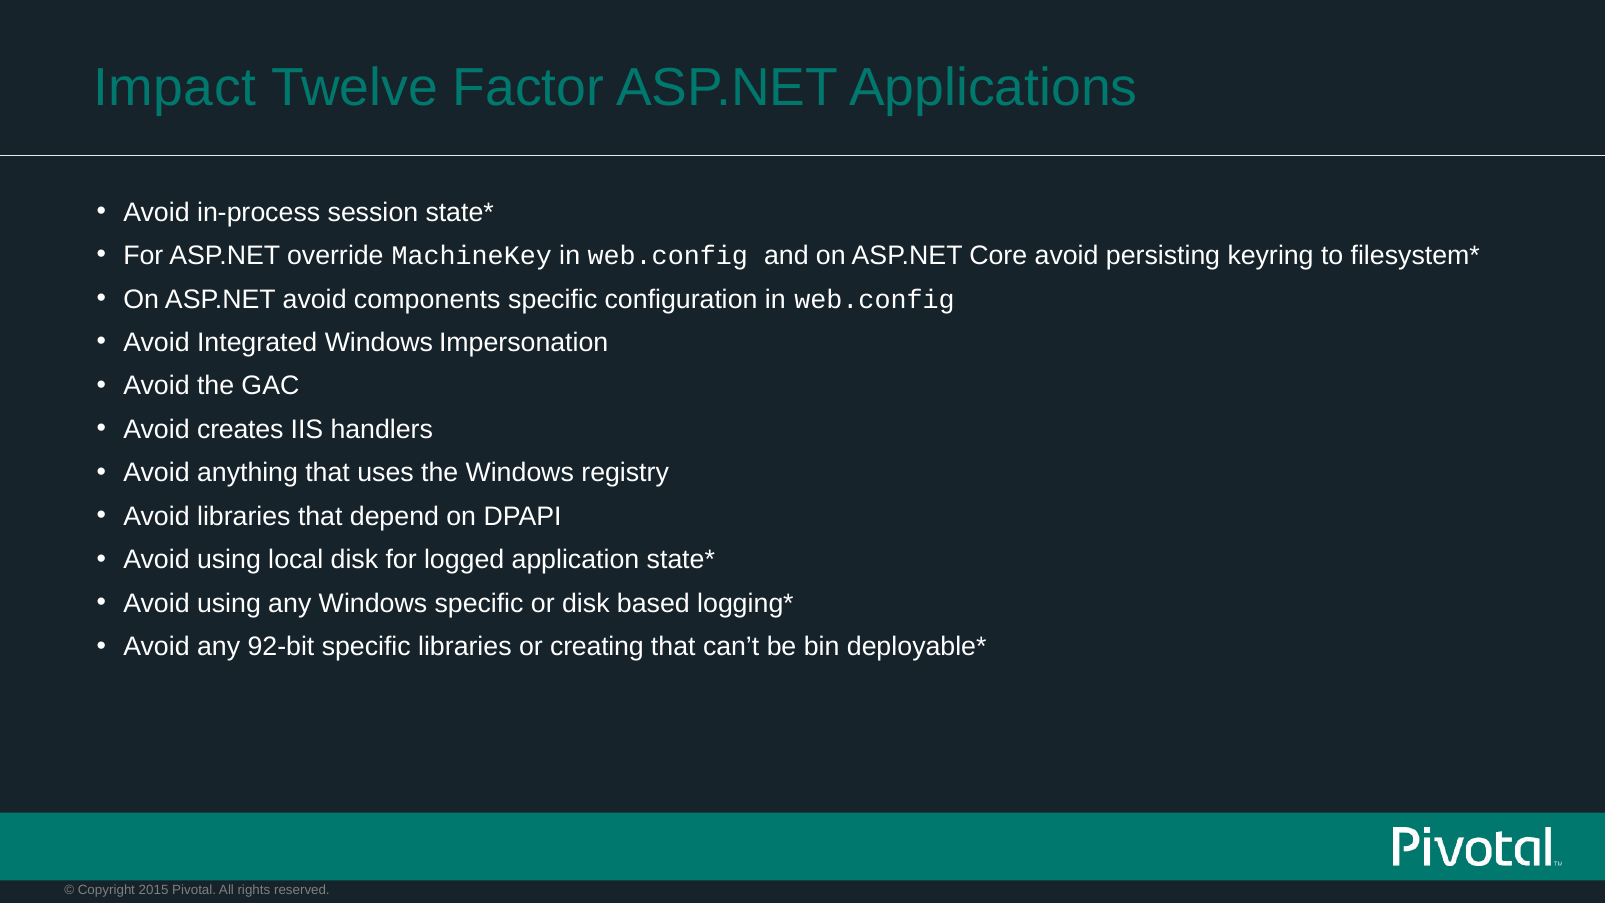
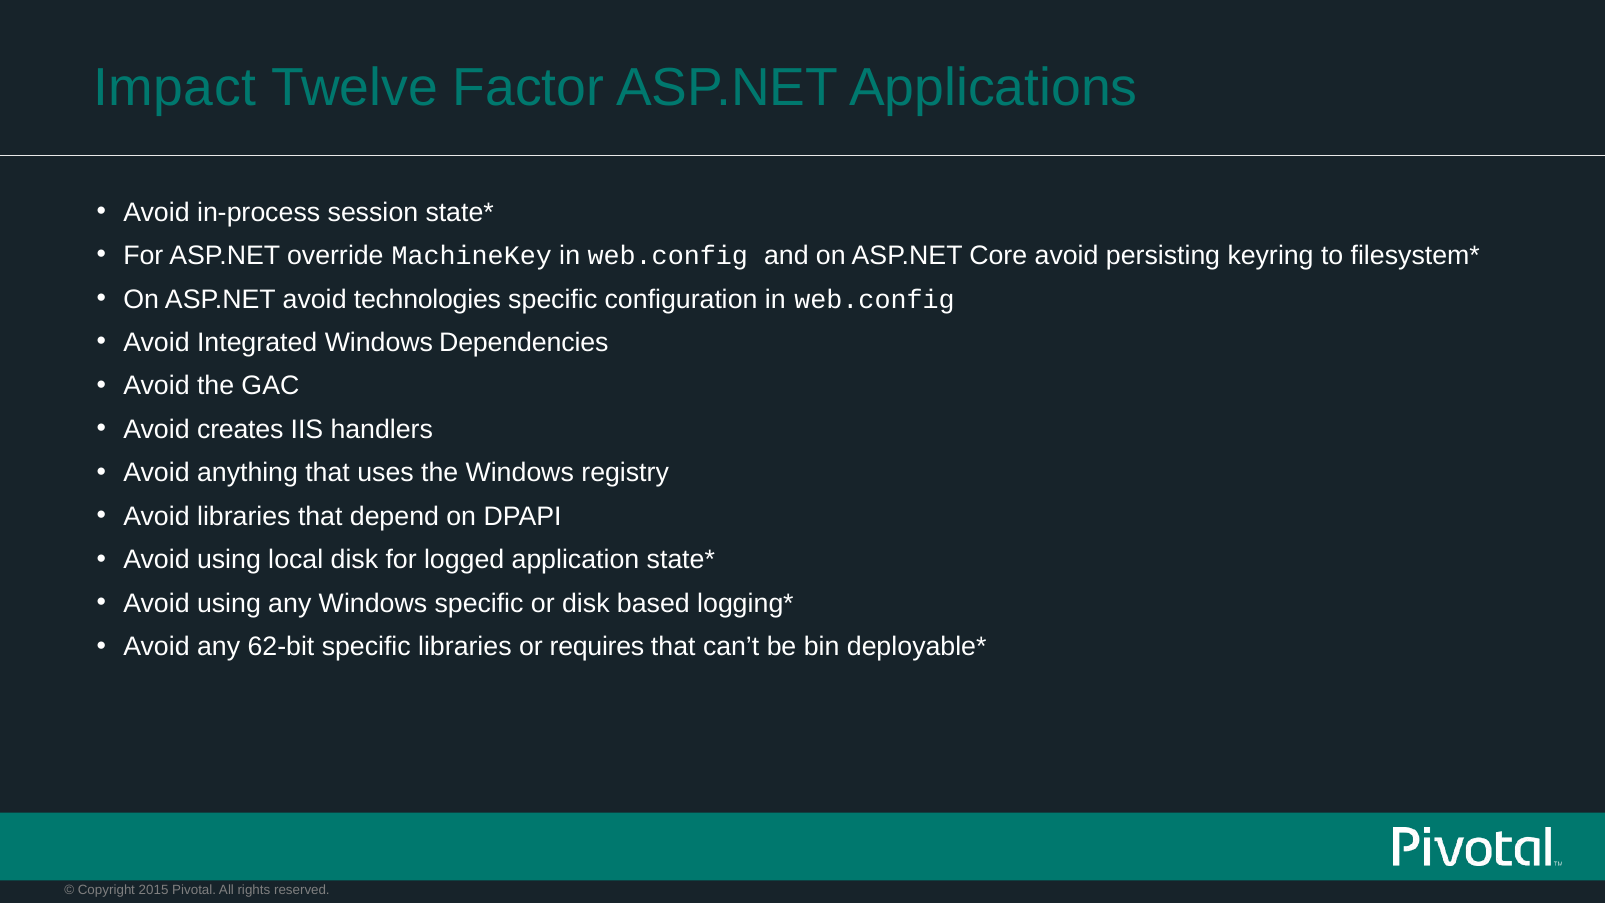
components: components -> technologies (427, 299)
Impersonation: Impersonation -> Dependencies (524, 343)
92-bit: 92-bit -> 62-bit (281, 647)
creating: creating -> requires (597, 647)
